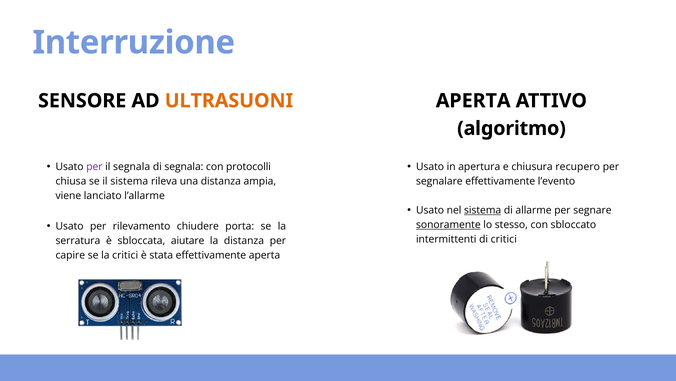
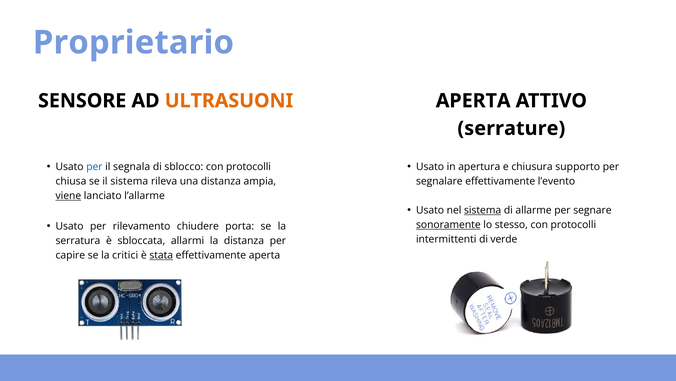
Interruzione: Interruzione -> Proprietario (133, 42)
algoritmo: algoritmo -> serrature (511, 128)
per colour: purple -> blue (94, 167)
di segnala: segnala -> sblocco (184, 167)
recupero: recupero -> supporto (578, 167)
viene underline: none -> present (68, 196)
stesso con sbloccato: sbloccato -> protocolli (573, 224)
di critici: critici -> verde (504, 239)
aiutare: aiutare -> allarmi (188, 240)
stata underline: none -> present (161, 255)
